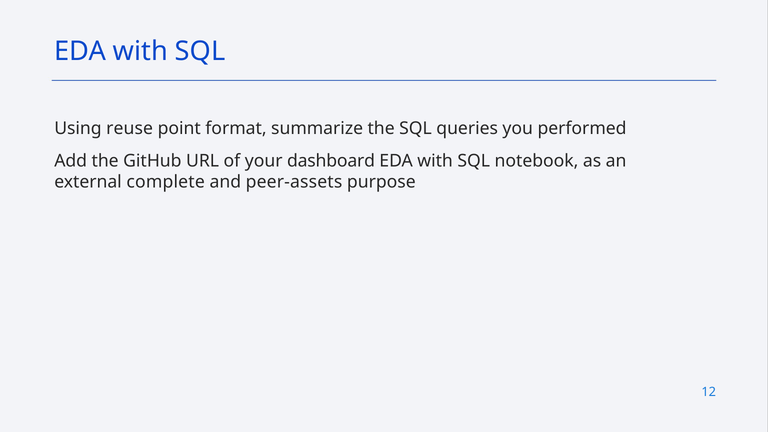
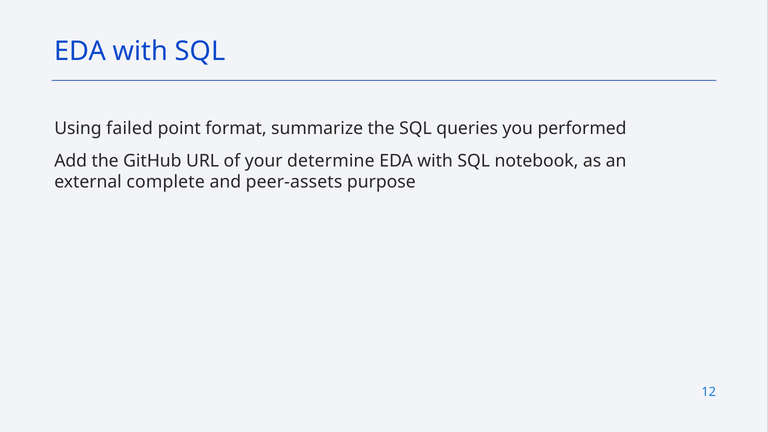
reuse: reuse -> failed (130, 128)
dashboard: dashboard -> determine (331, 161)
